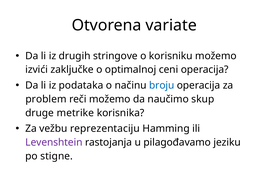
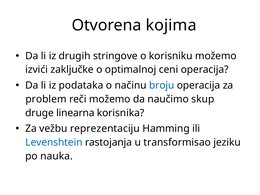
variate: variate -> kojima (171, 25)
metrike: metrike -> linearna (75, 113)
Levenshtein colour: purple -> blue (54, 142)
pilagođavamo: pilagođavamo -> transformisao (177, 142)
stigne: stigne -> nauka (57, 156)
